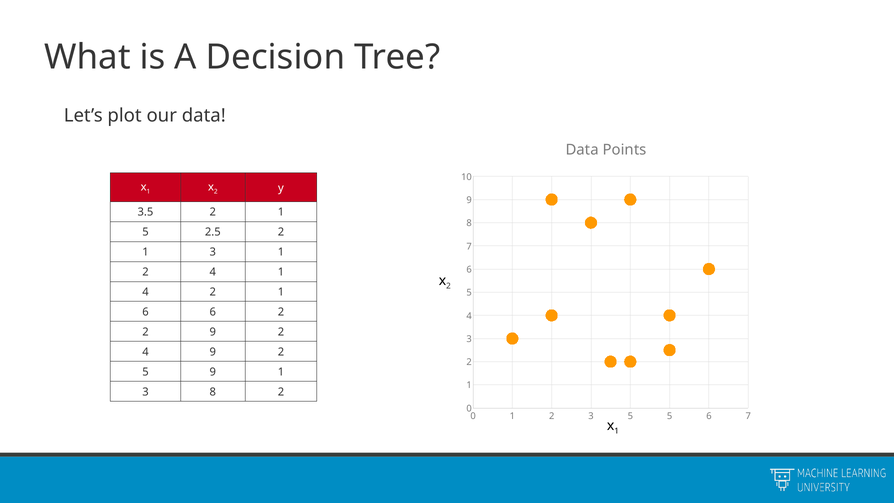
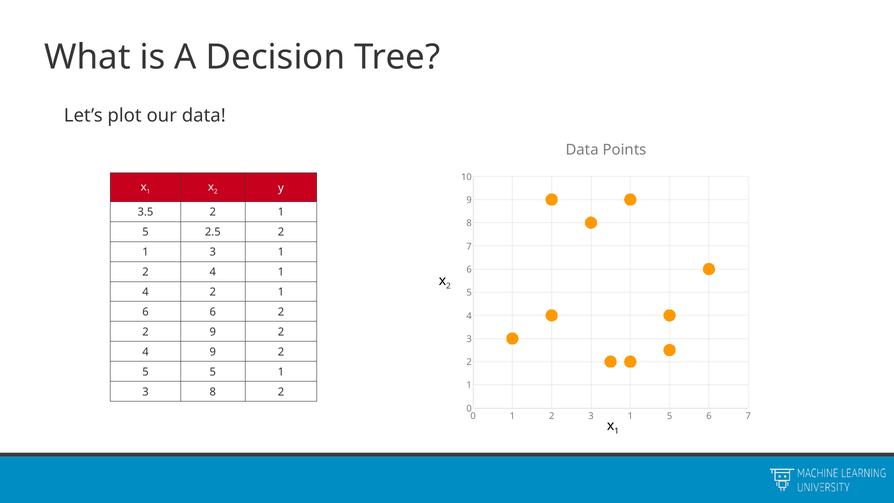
5 9: 9 -> 5 (213, 372)
2 3 5: 5 -> 1 (630, 416)
